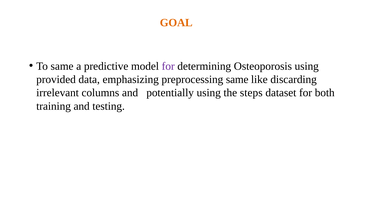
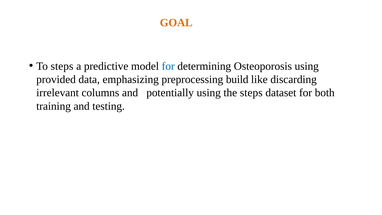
To same: same -> steps (62, 66)
for colour: purple -> blue (168, 66)
preprocessing same: same -> build (237, 79)
